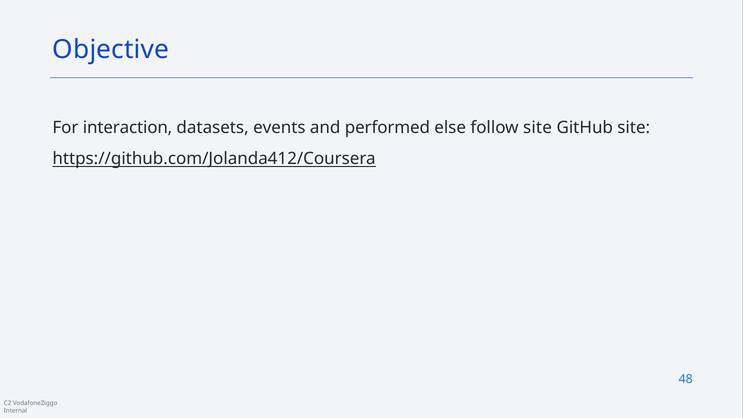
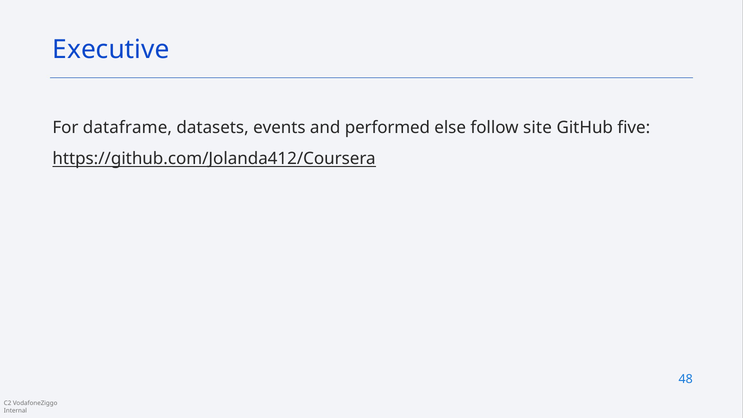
Objective: Objective -> Executive (111, 50)
interaction: interaction -> dataframe (127, 127)
GitHub site: site -> five (634, 127)
